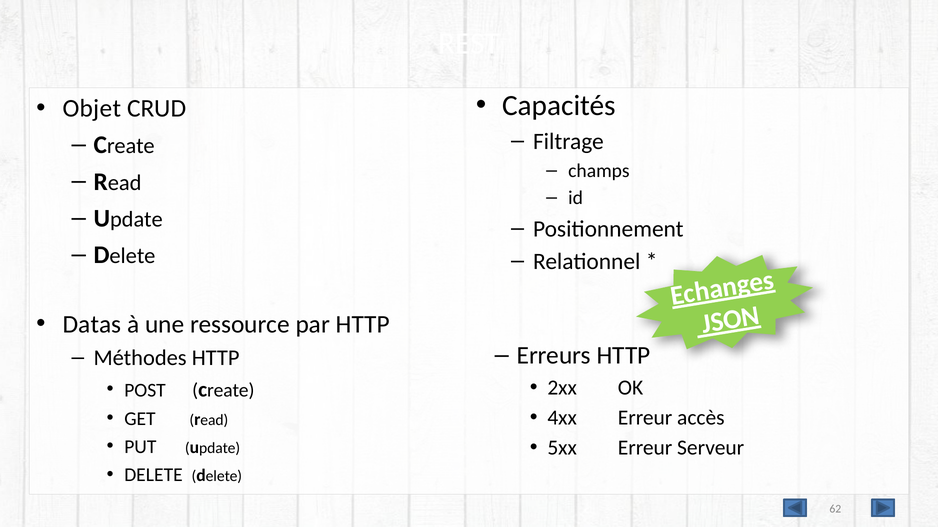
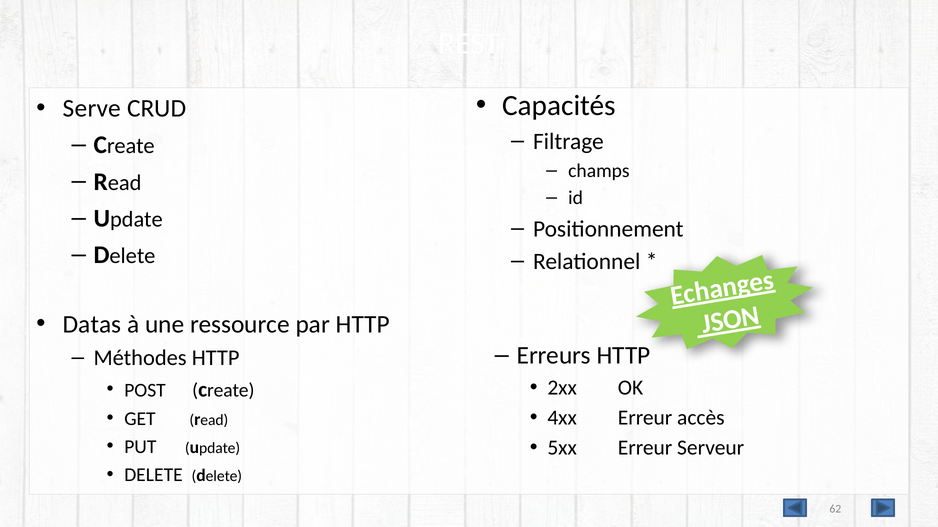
Objet: Objet -> Serve (92, 108)
